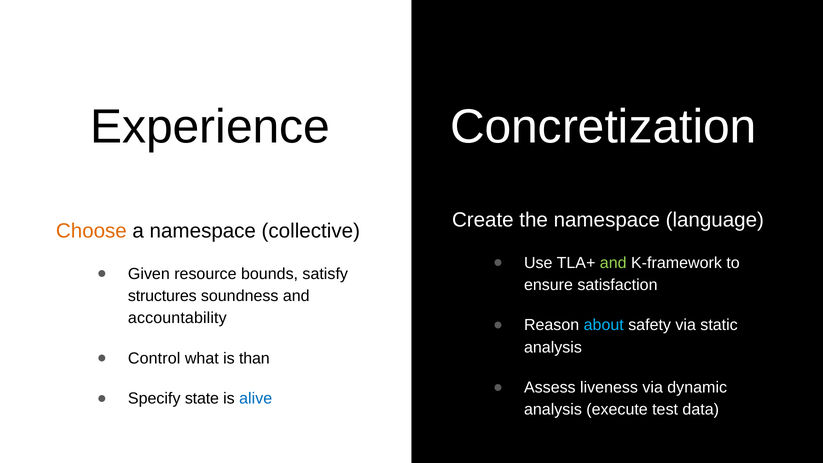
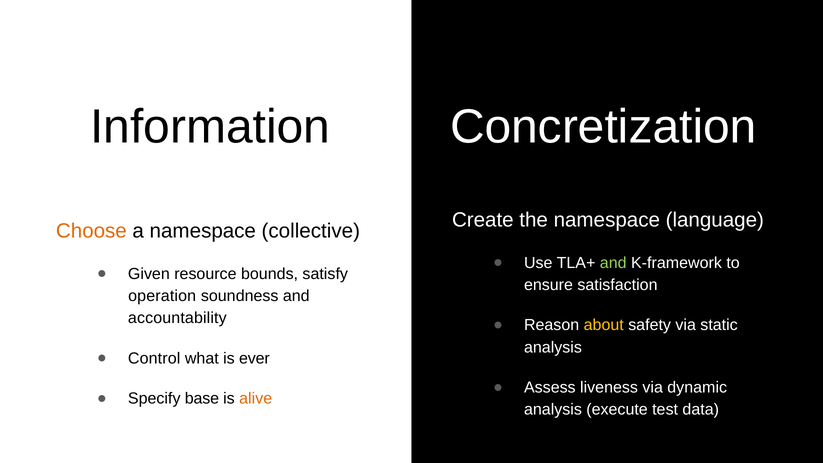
Experience: Experience -> Information (210, 127)
structures: structures -> operation (162, 296)
about colour: light blue -> yellow (604, 325)
than: than -> ever (254, 358)
Specify state: state -> base (202, 399)
alive colour: blue -> orange (256, 399)
